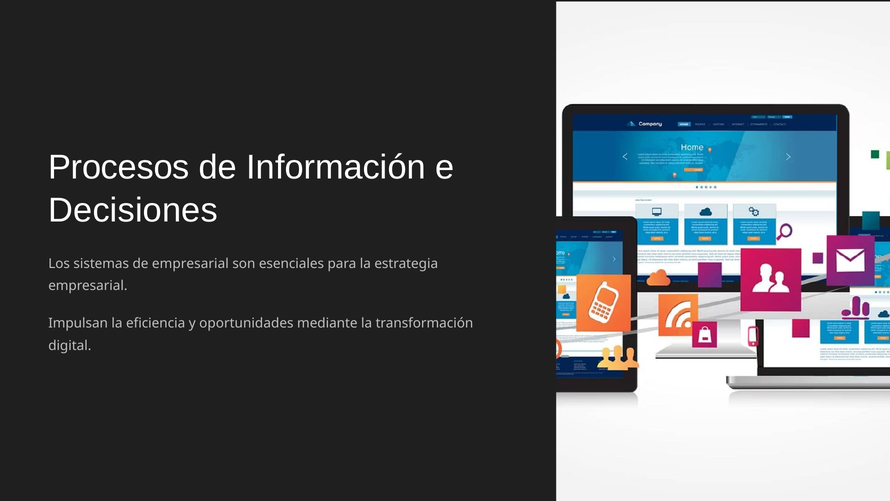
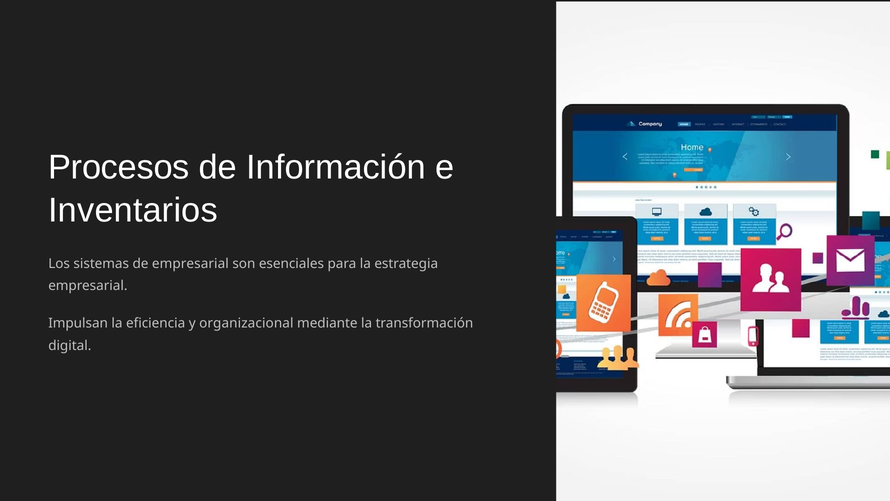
Decisiones: Decisiones -> Inventarios (133, 210)
oportunidades: oportunidades -> organizacional (246, 323)
